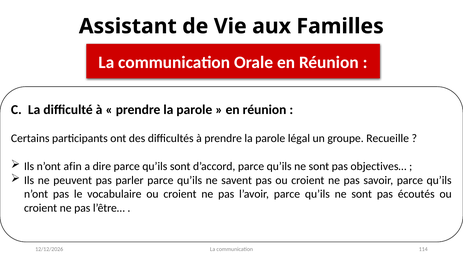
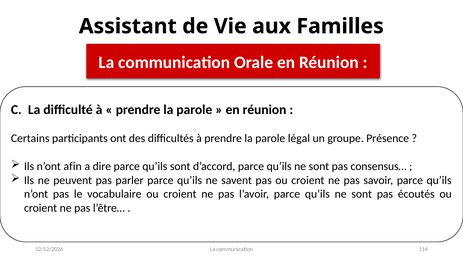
Recueille: Recueille -> Présence (388, 138)
objectives…: objectives… -> consensus… (379, 166)
